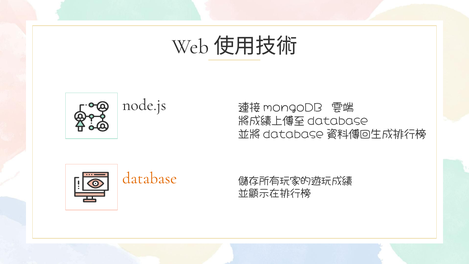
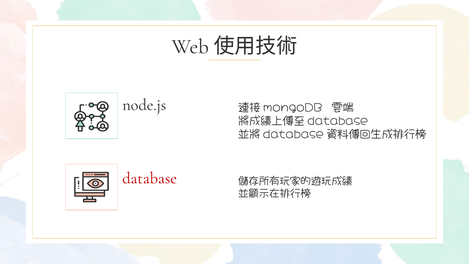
database colour: orange -> red (150, 178)
